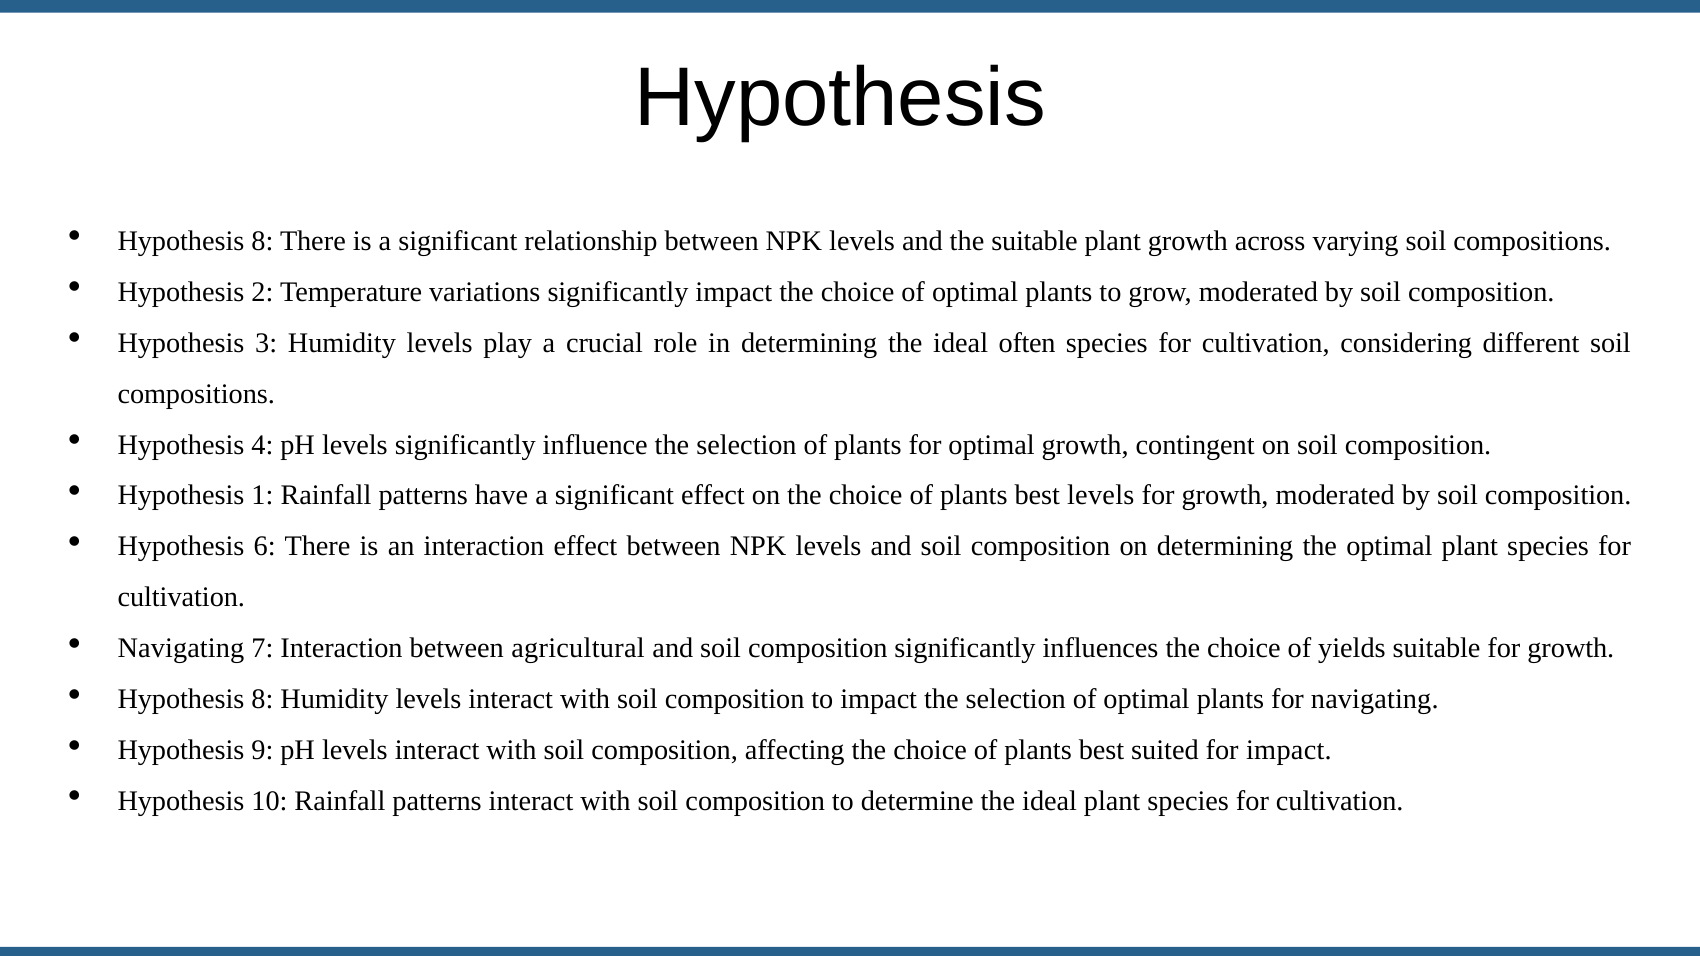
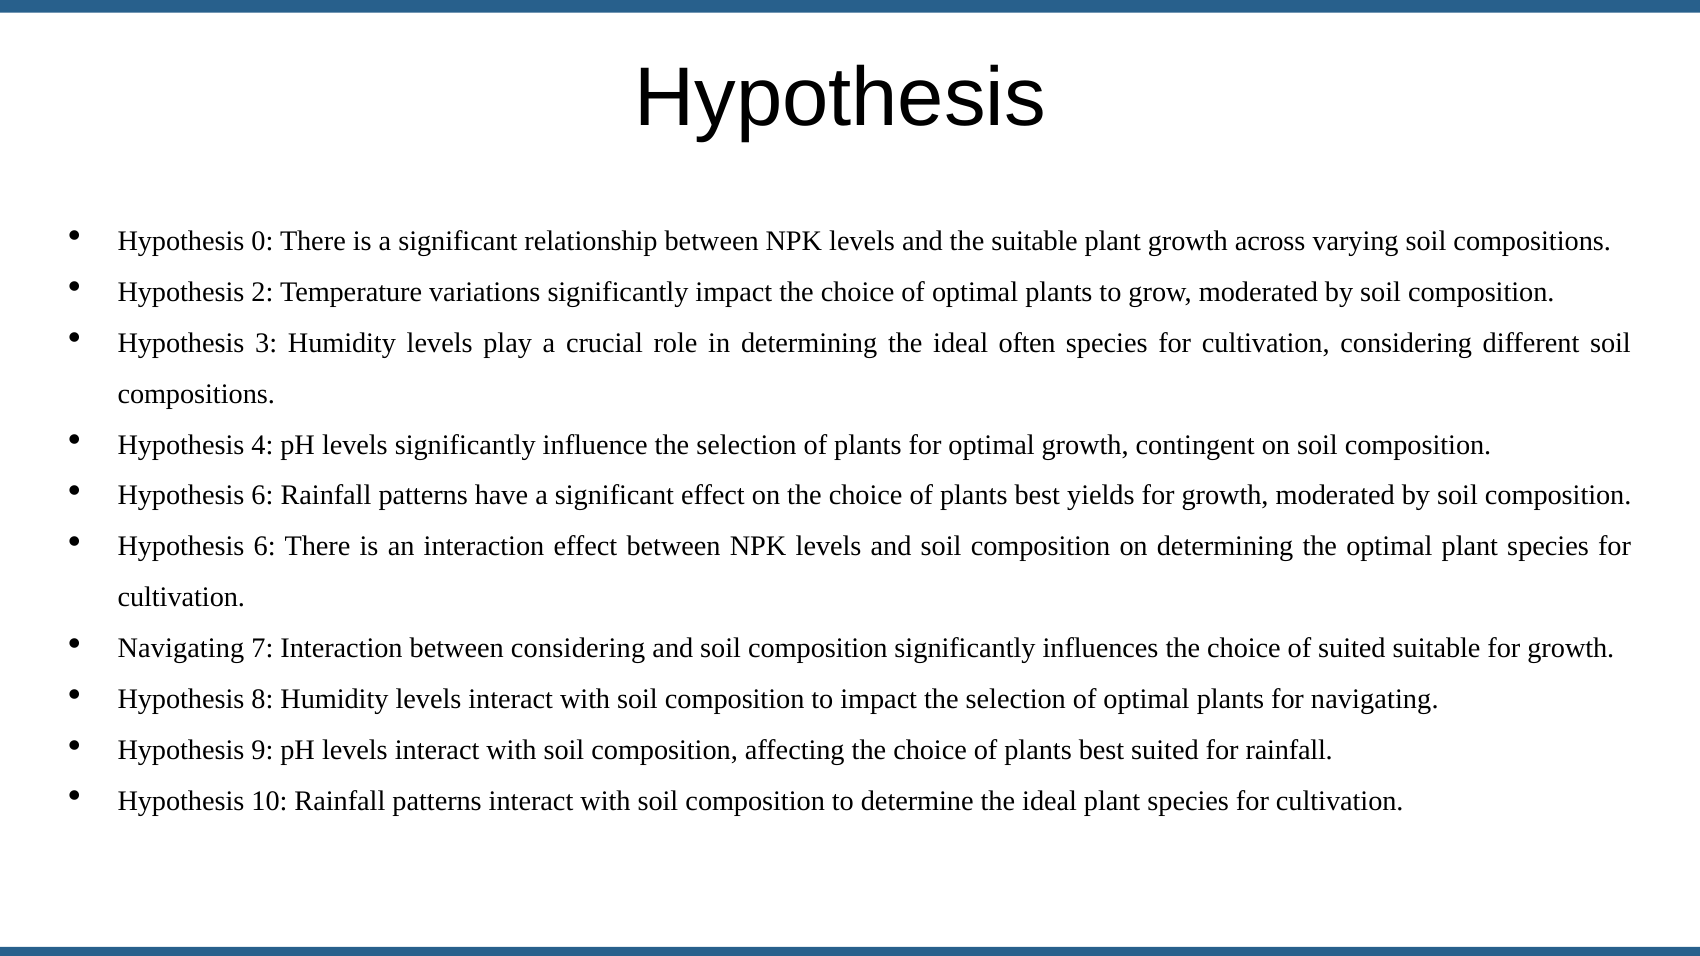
8: 8 -> 0 (262, 241)
1: 1 -> 6 (262, 496)
best levels: levels -> yields (1101, 496)
between agricultural: agricultural -> considering (578, 649)
of yields: yields -> suited (1352, 649)
for impact: impact -> rainfall (1289, 751)
